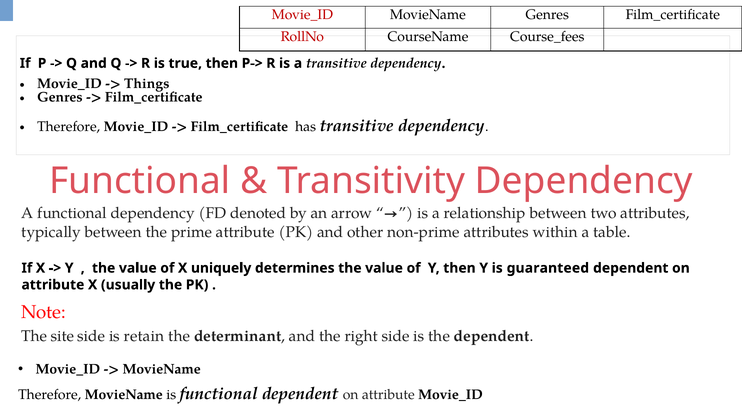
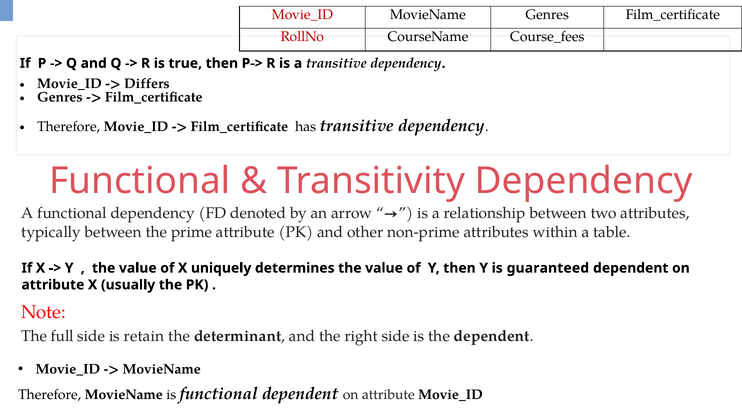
Things: Things -> Differs (147, 83)
site: site -> full (62, 335)
